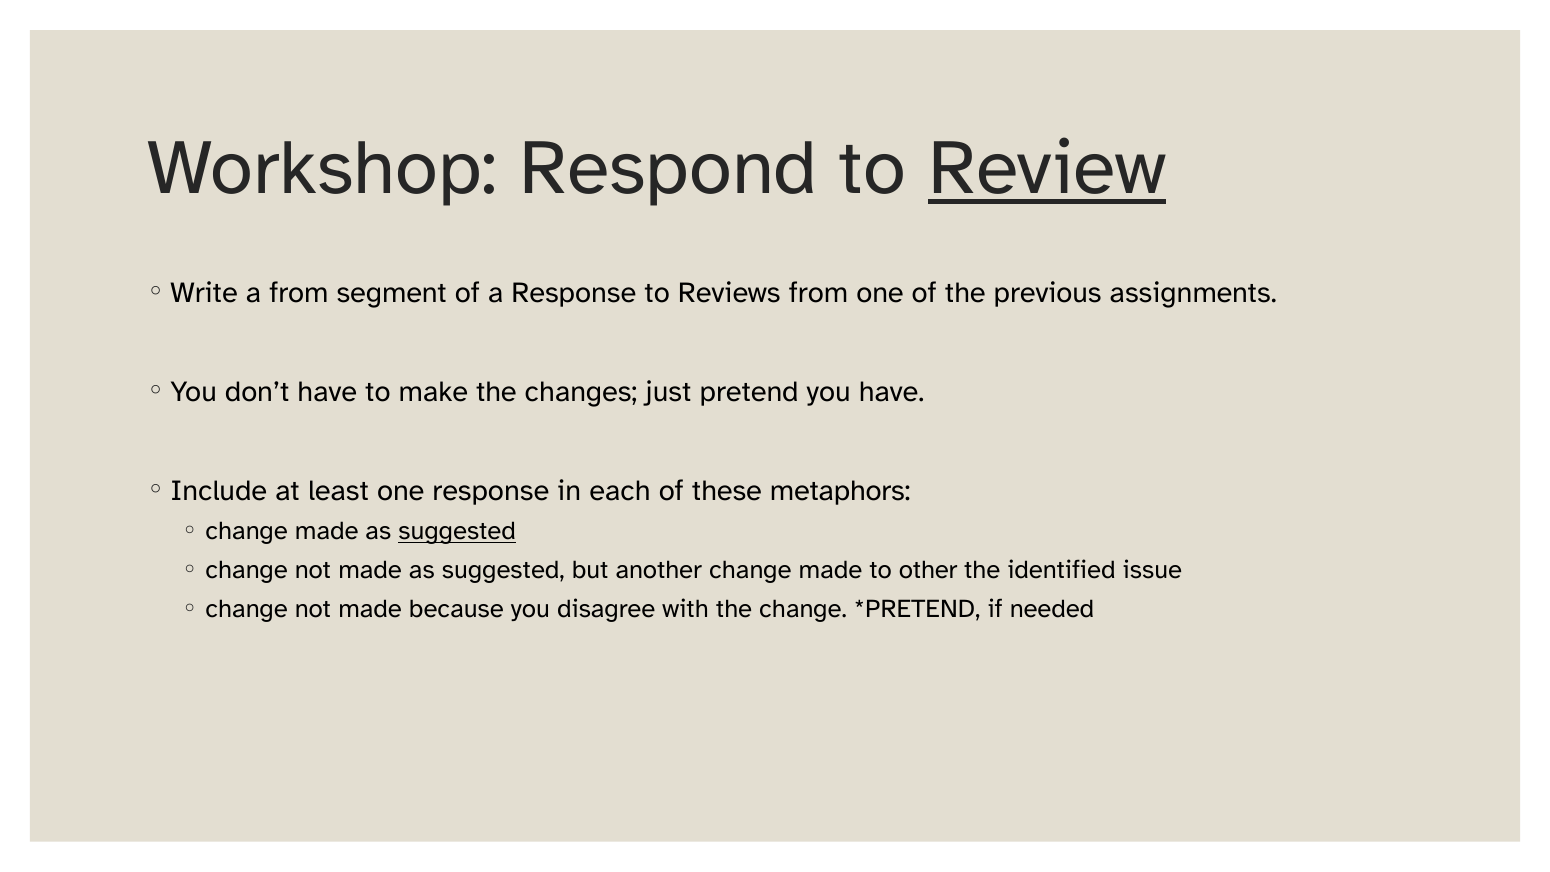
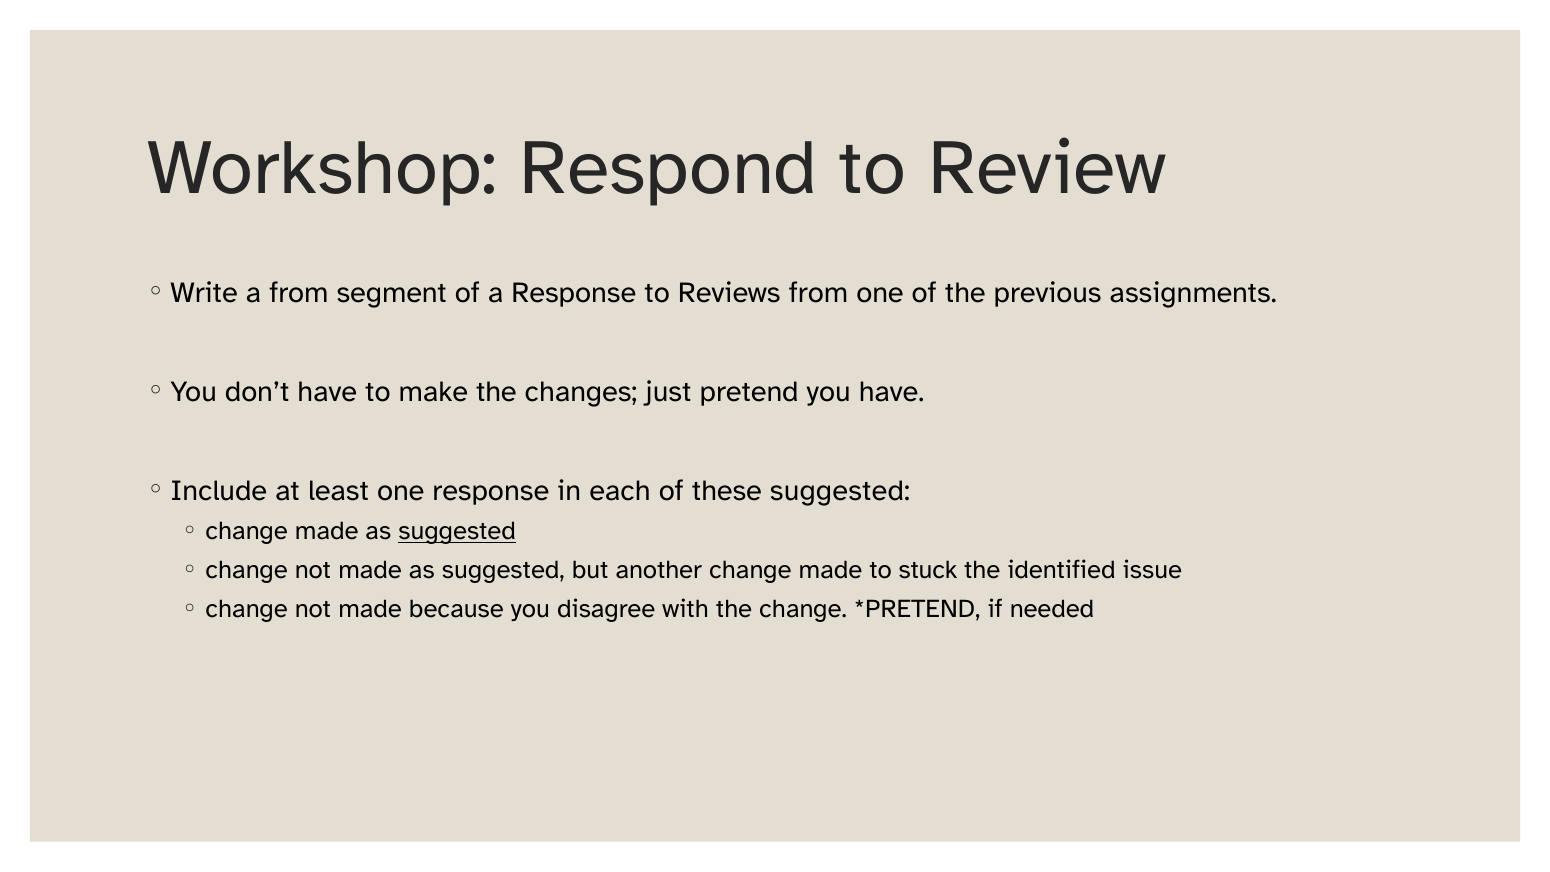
Review underline: present -> none (1047, 168)
these metaphors: metaphors -> suggested (840, 490)
other: other -> stuck (928, 570)
